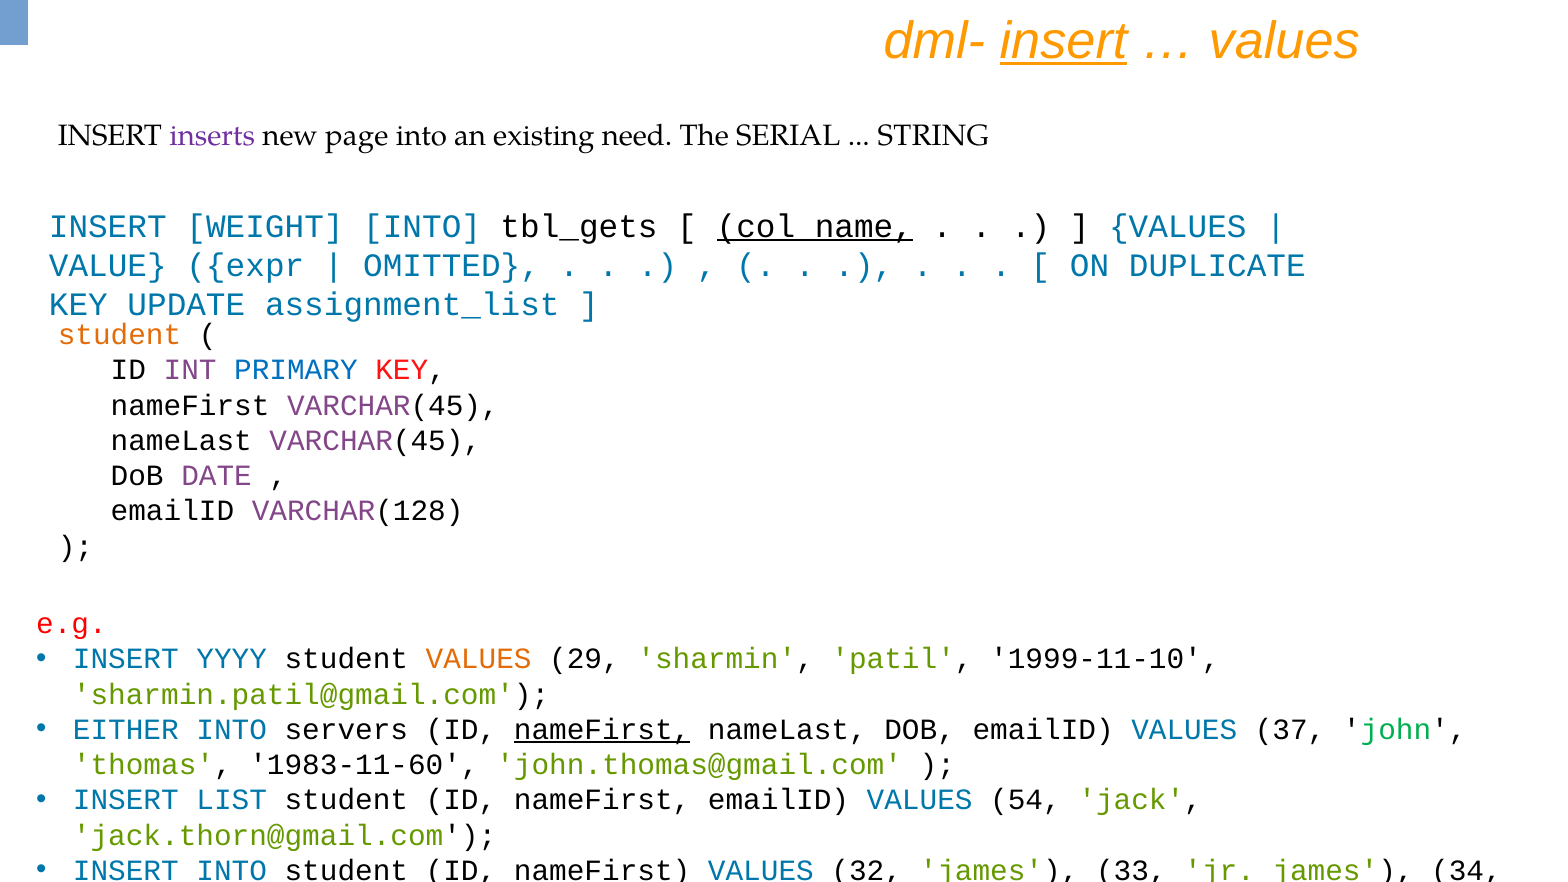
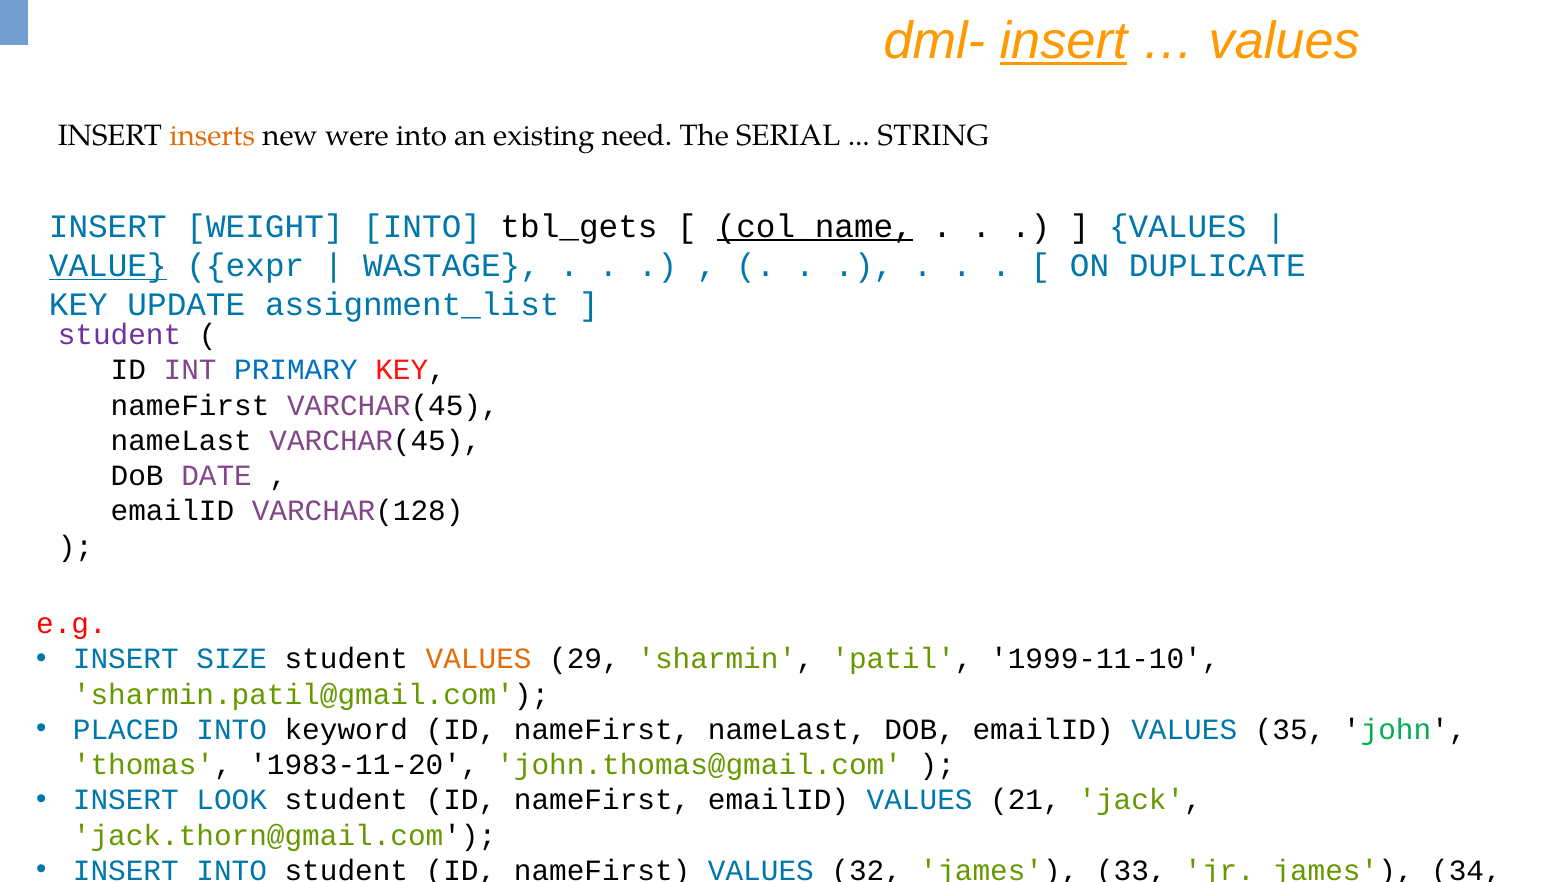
inserts colour: purple -> orange (212, 135)
page: page -> were (357, 135)
VALUE underline: none -> present (108, 265)
OMITTED: OMITTED -> WASTAGE (452, 265)
student colour: orange -> purple (120, 335)
YYYY: YYYY -> SIZE (232, 659)
EITHER: EITHER -> PLACED (126, 730)
servers: servers -> keyword (346, 730)
nameFirst underline: present -> none (602, 730)
37: 37 -> 35 (1290, 730)
1983-11-60: 1983-11-60 -> 1983-11-20 (364, 765)
LIST: LIST -> LOOK (232, 800)
54: 54 -> 21 (1025, 800)
